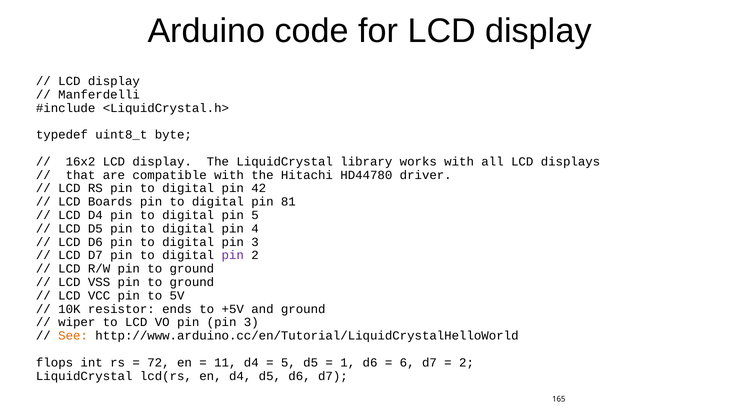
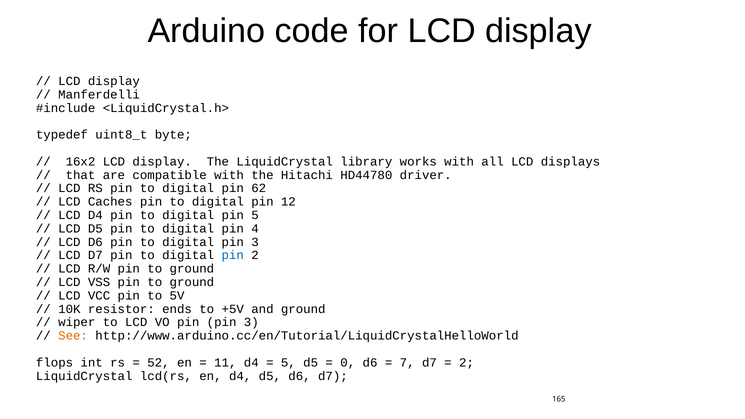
42: 42 -> 62 (259, 188)
Boards: Boards -> Caches (110, 202)
81: 81 -> 12 (288, 202)
pin colour: purple -> blue (233, 255)
72: 72 -> 52 (158, 363)
1: 1 -> 0 (348, 363)
6: 6 -> 7 (407, 363)
